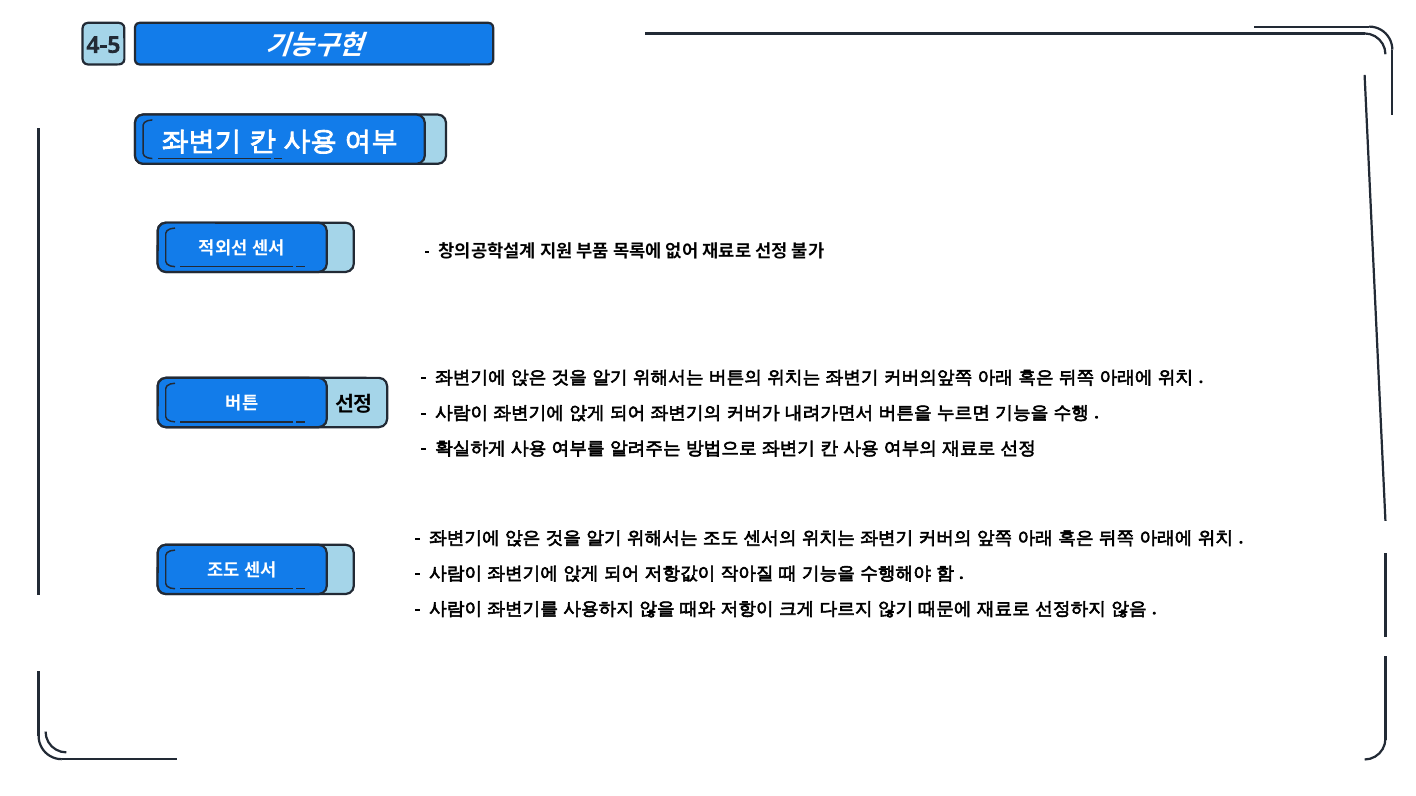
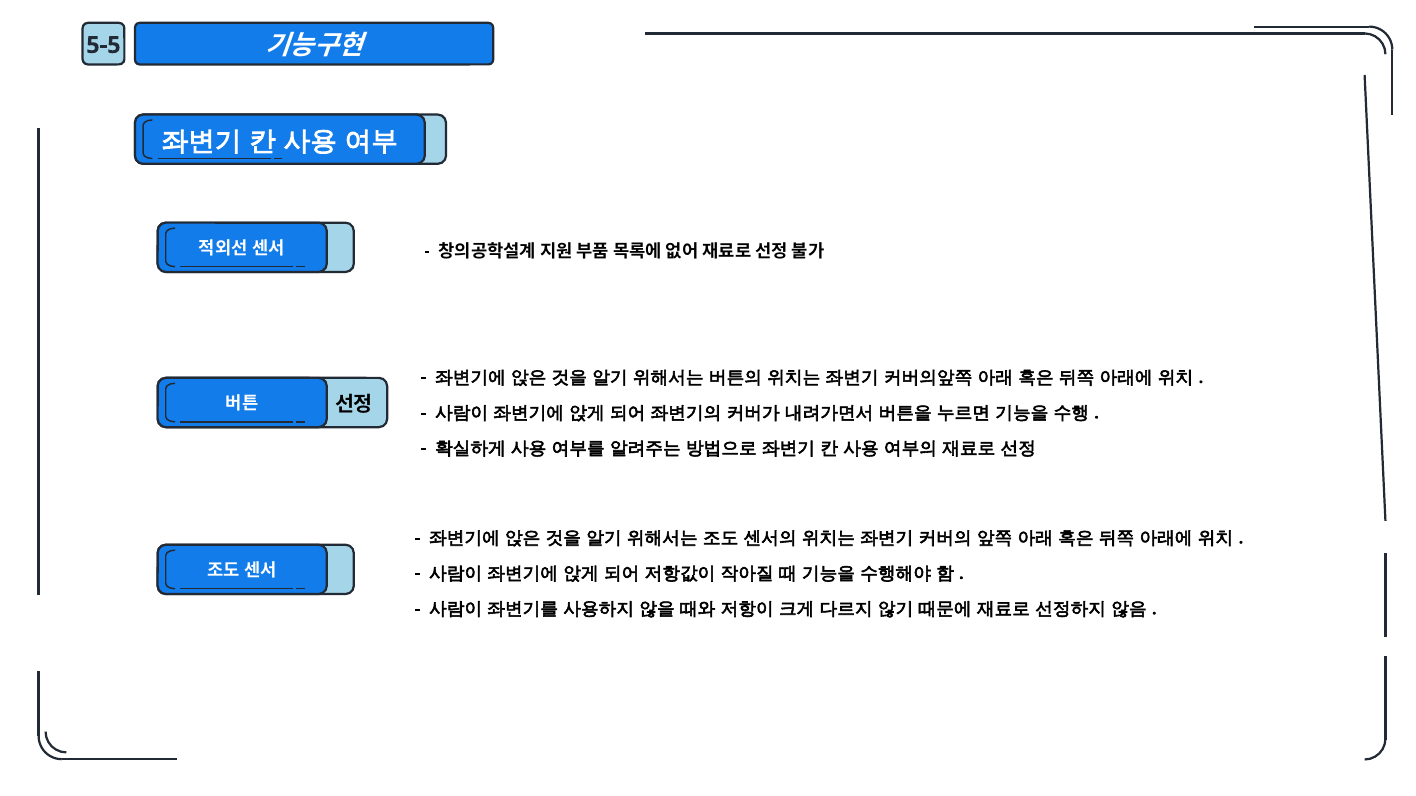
4-5: 4-5 -> 5-5 (103, 45)
